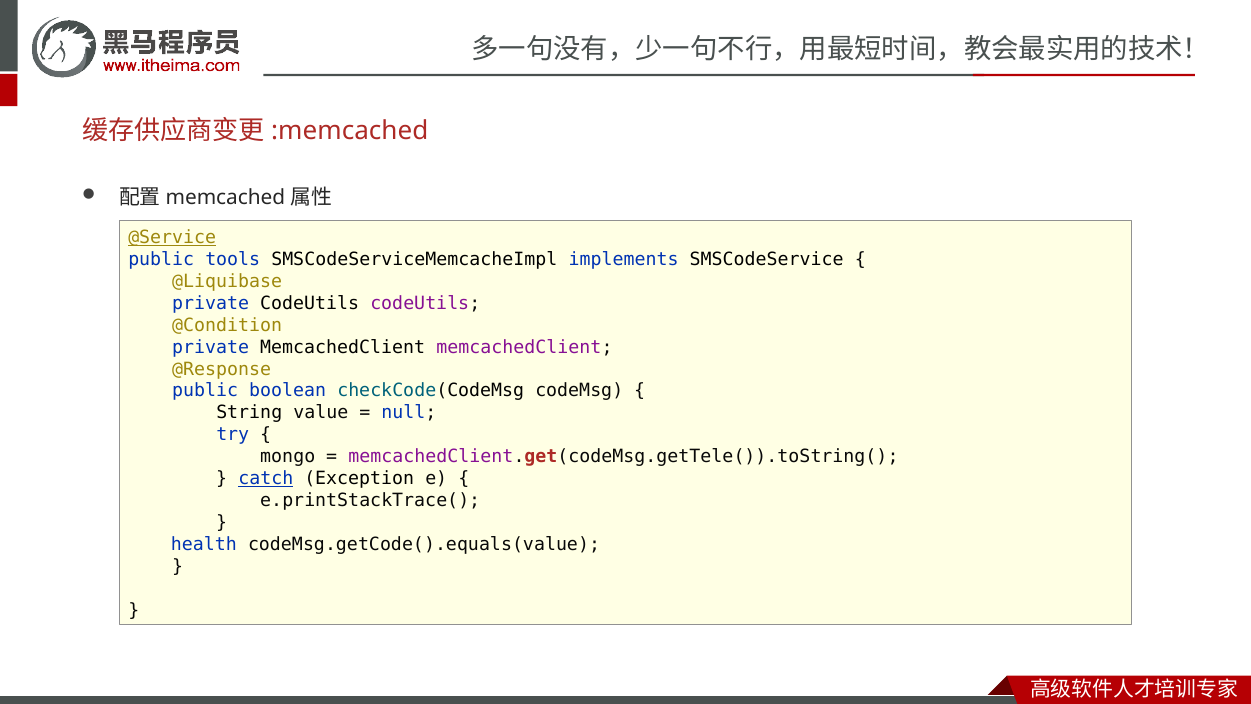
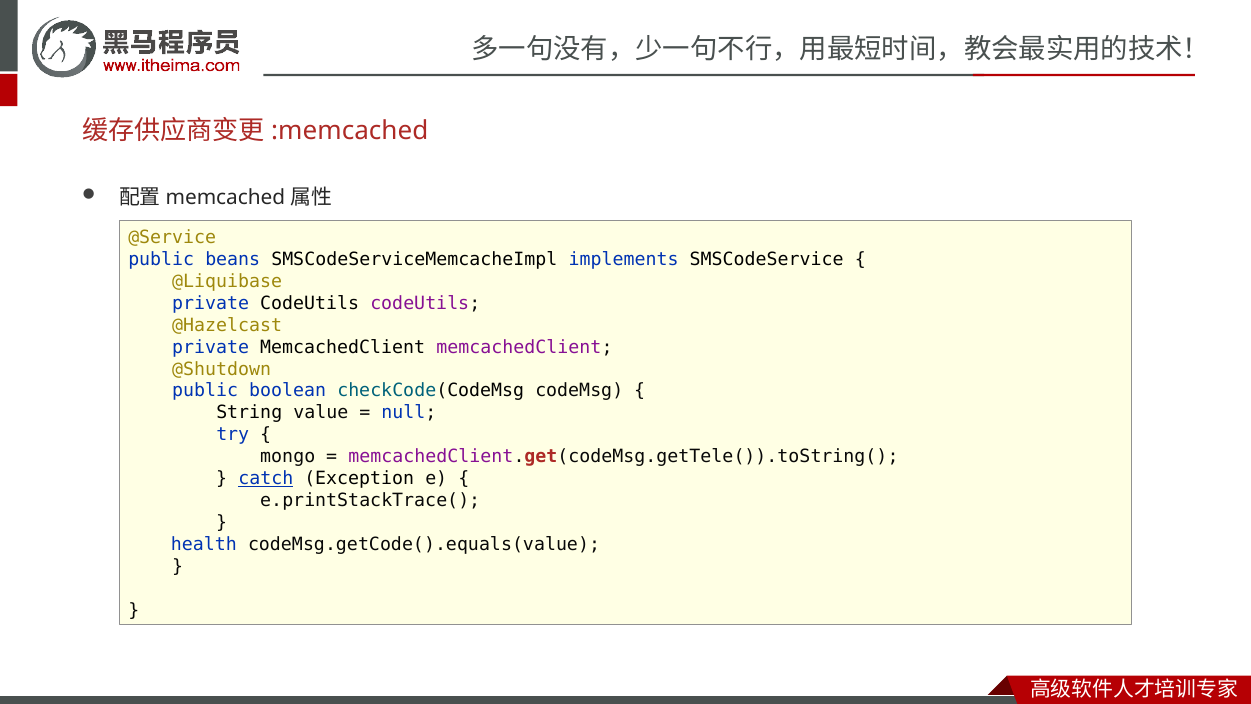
@Service underline: present -> none (172, 237)
tools: tools -> beans (233, 259)
@Condition: @Condition -> @Hazelcast (227, 325)
@Response: @Response -> @Shutdown (222, 369)
